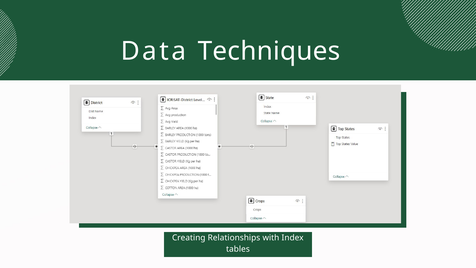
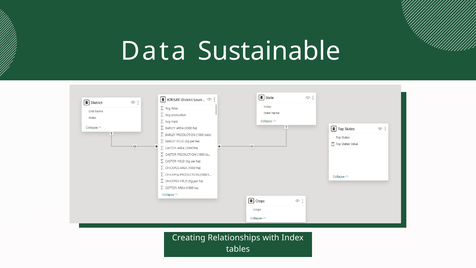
Techniques: Techniques -> Sustainable (269, 51)
